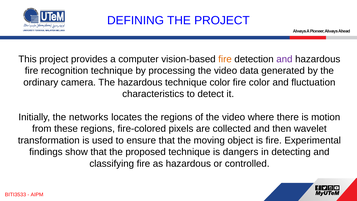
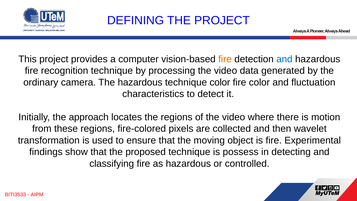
and colour: purple -> blue (284, 59)
networks: networks -> approach (89, 117)
dangers: dangers -> possess (241, 152)
